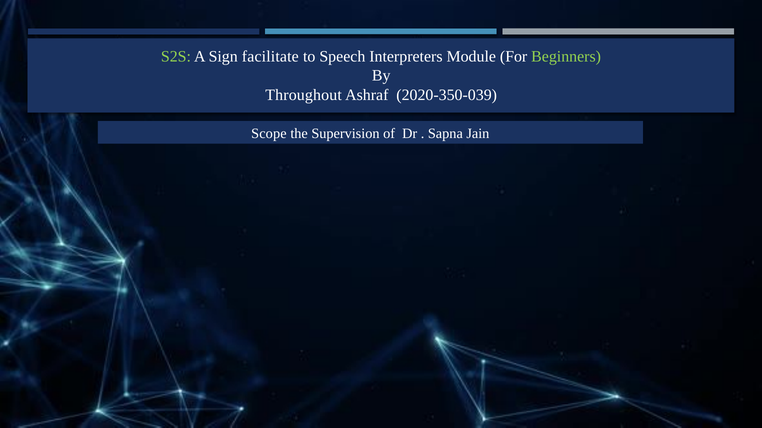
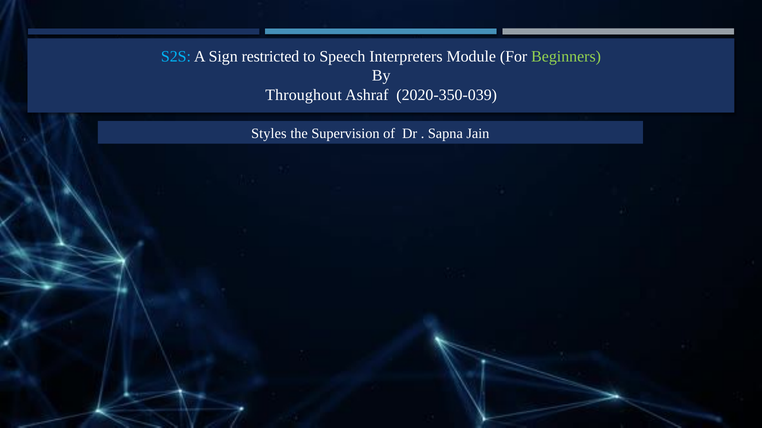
S2S colour: light green -> light blue (176, 57)
facilitate: facilitate -> restricted (270, 57)
Scope: Scope -> Styles (269, 134)
